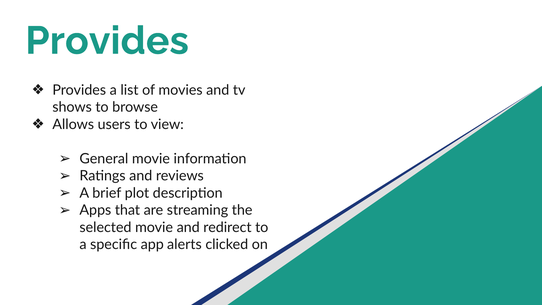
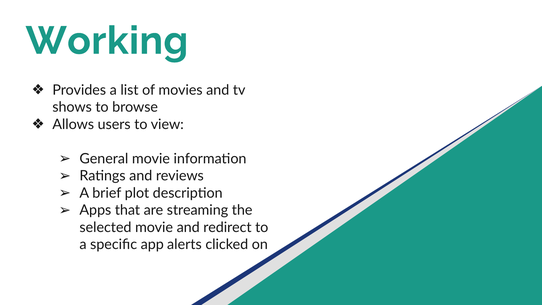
Provides: Provides -> Working (107, 41)
